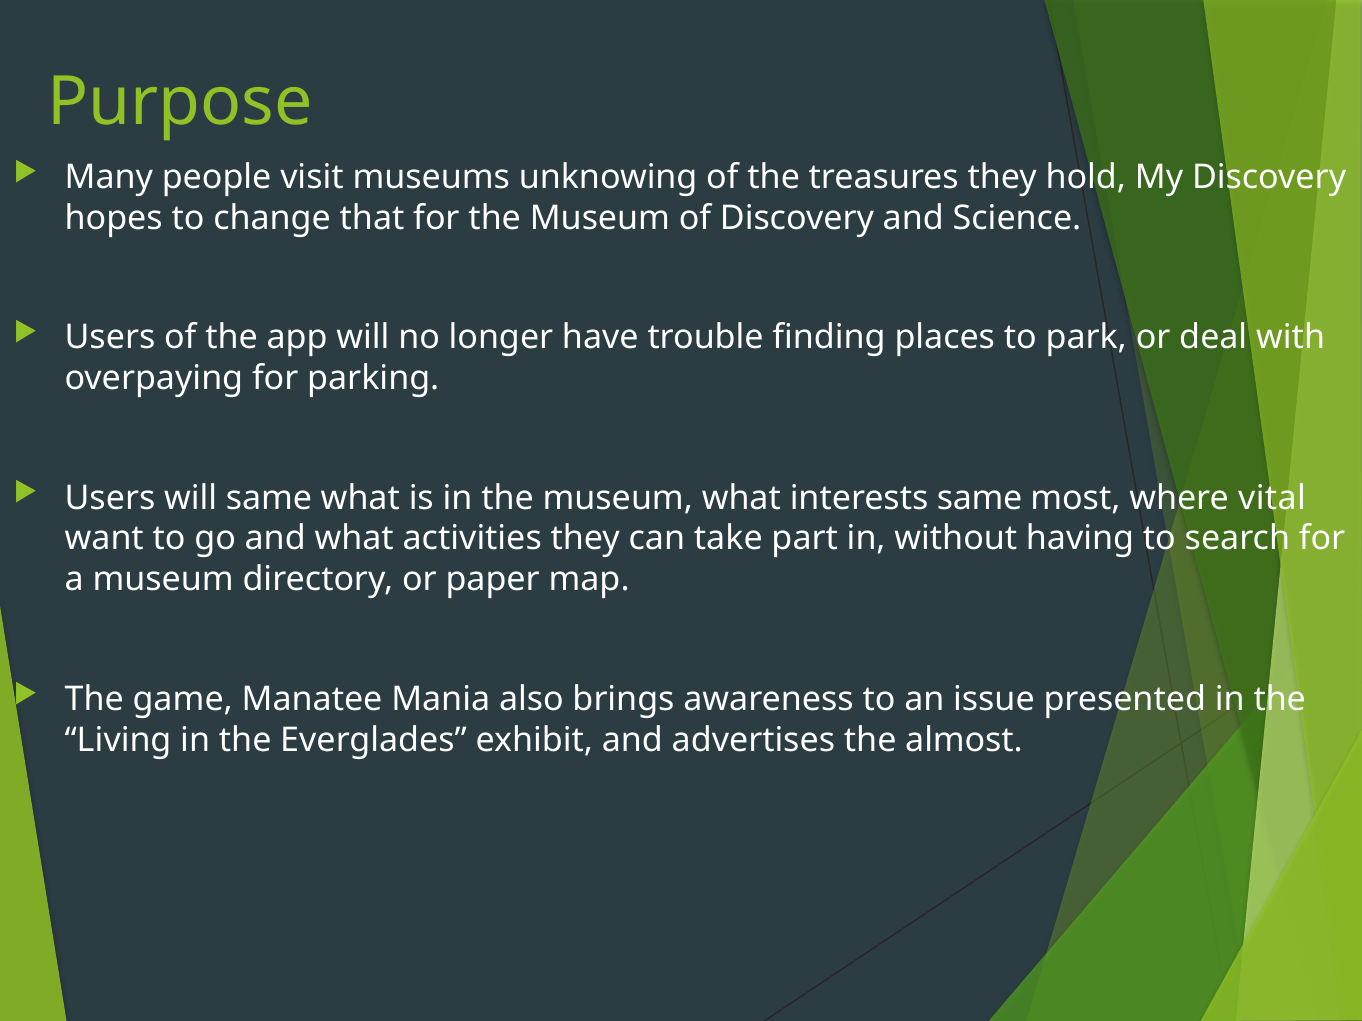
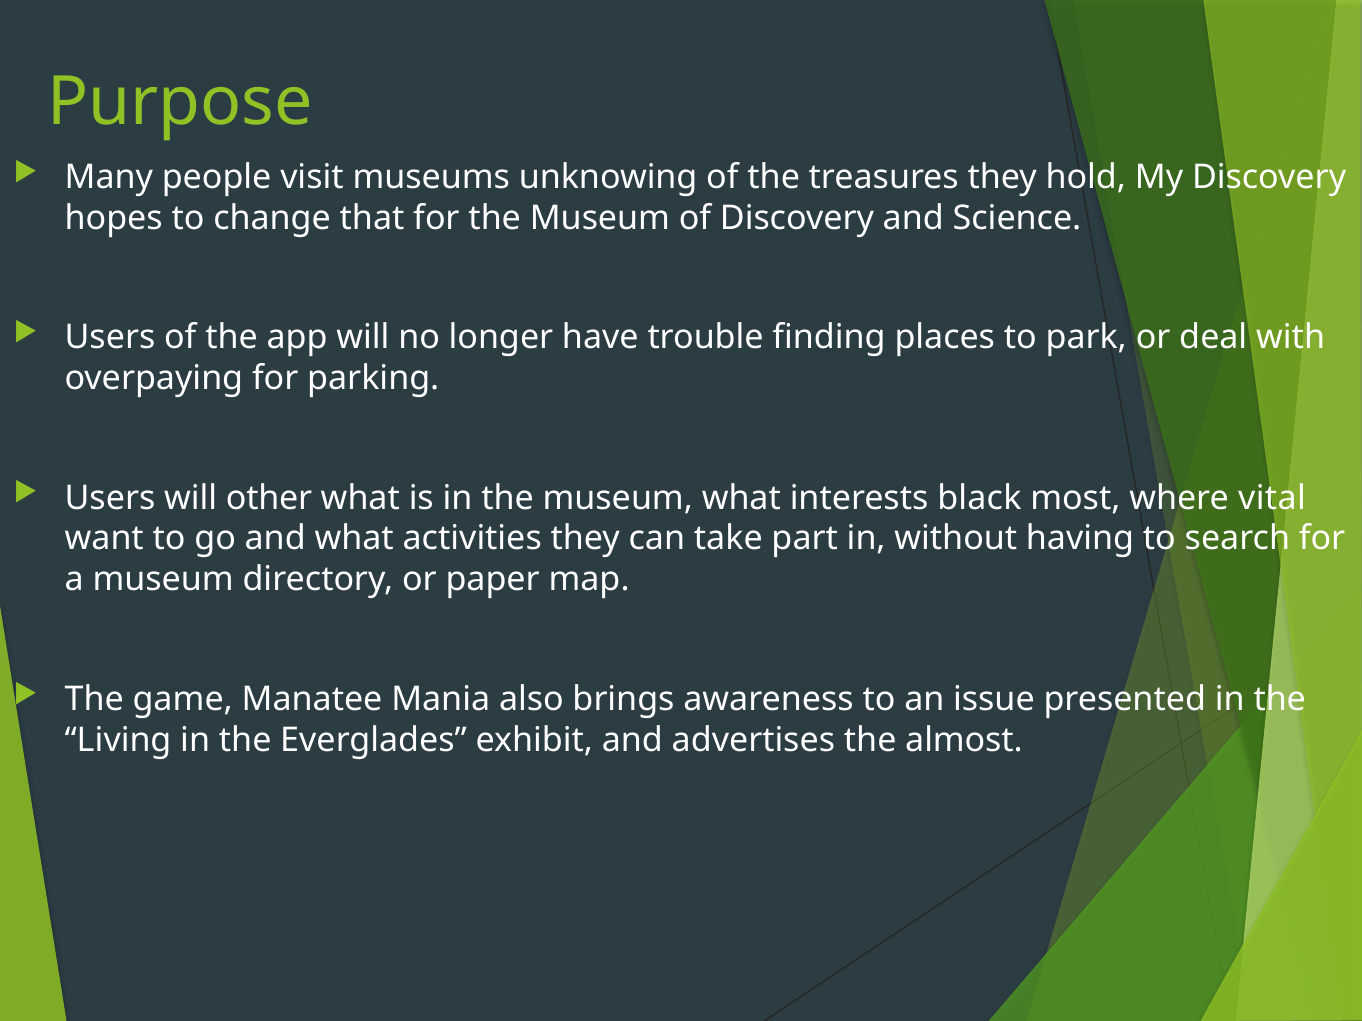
will same: same -> other (269, 498)
interests same: same -> black (979, 498)
